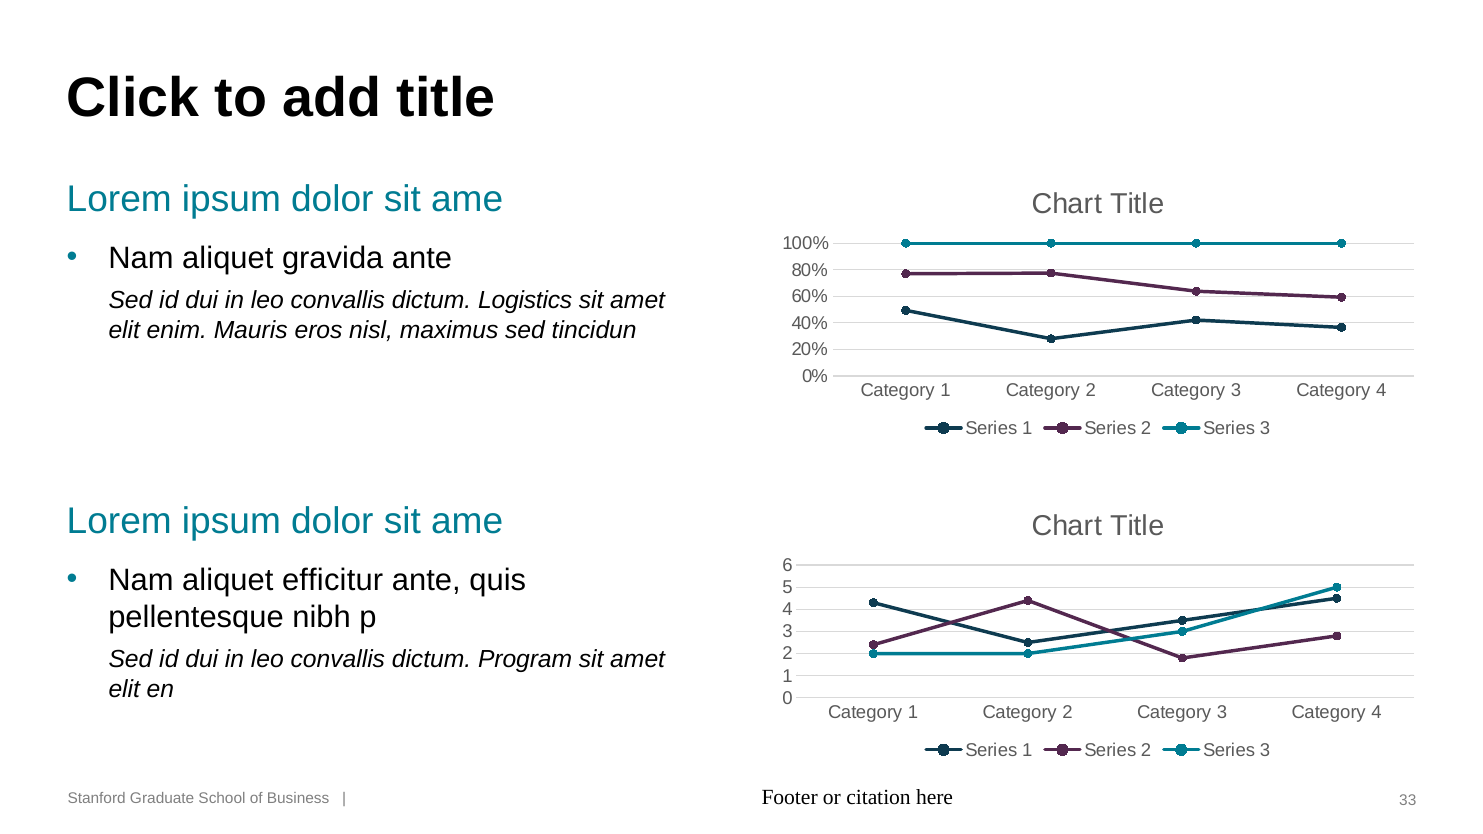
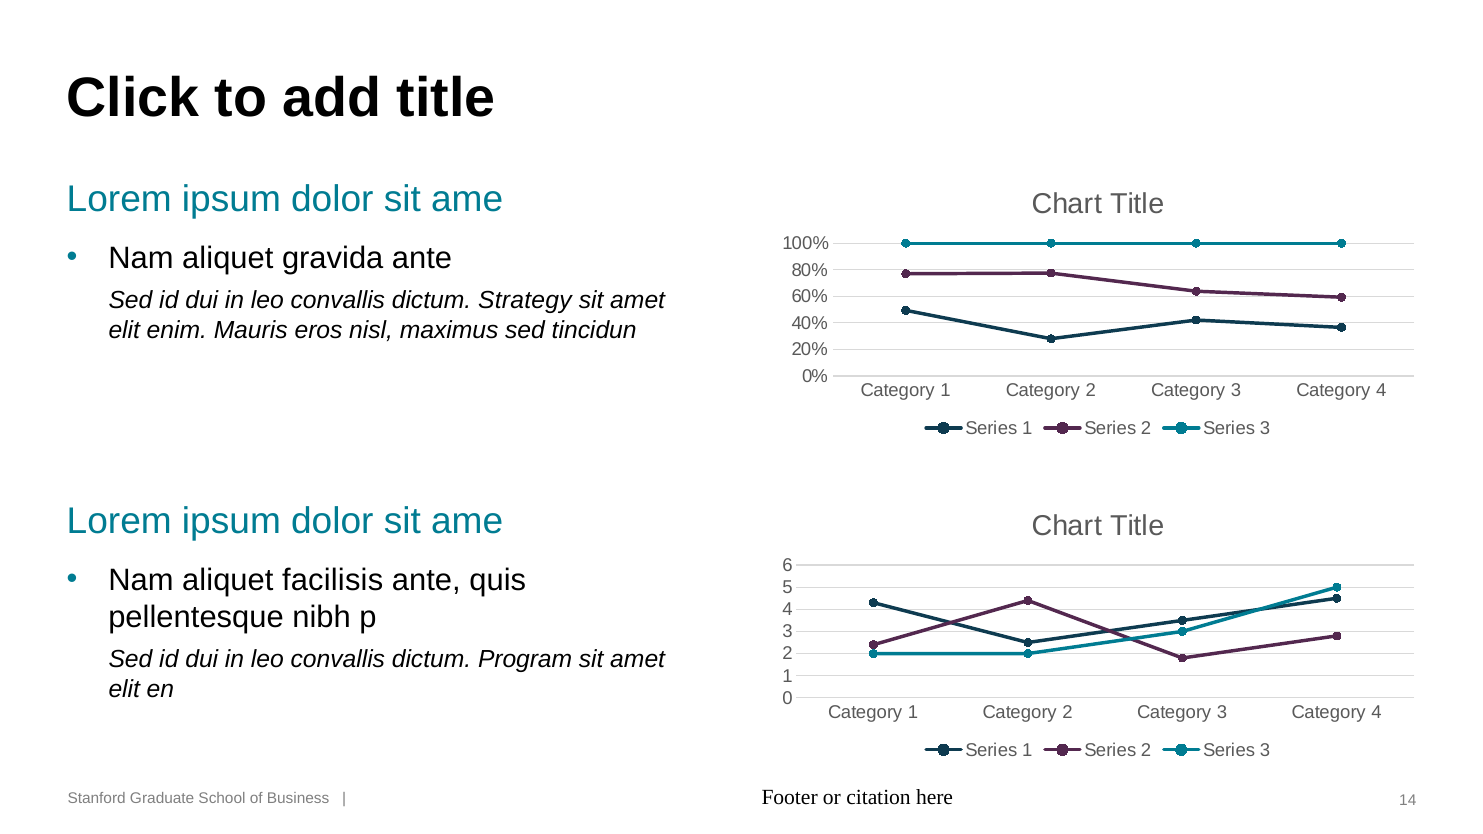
Logistics: Logistics -> Strategy (525, 301)
efficitur: efficitur -> facilisis (333, 580)
33: 33 -> 14 (1408, 800)
